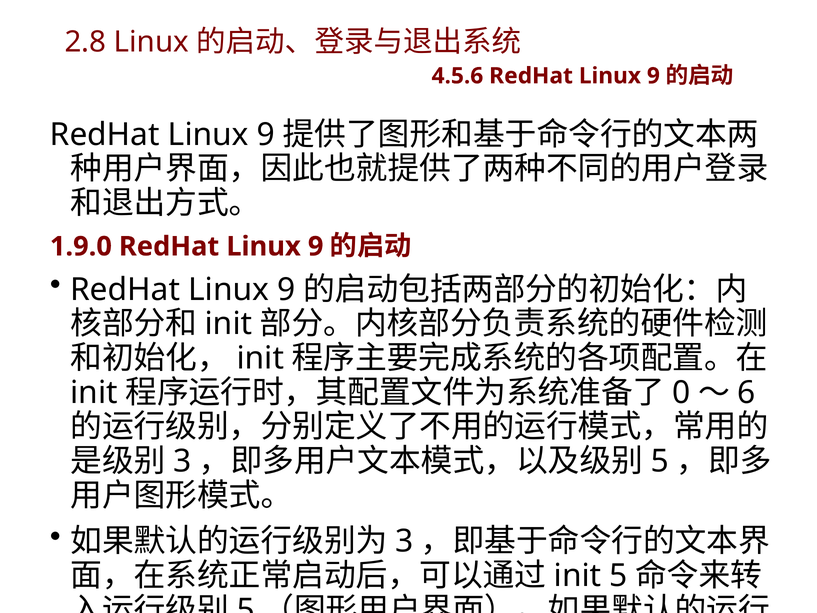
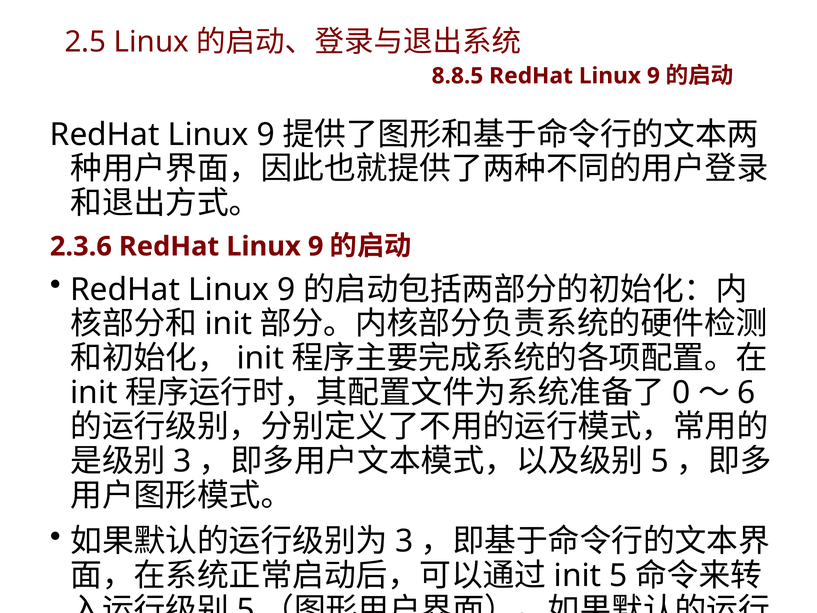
2.8: 2.8 -> 2.5 (85, 42)
4.5.6: 4.5.6 -> 8.8.5 (457, 76)
1.9.0: 1.9.0 -> 2.3.6 (81, 246)
